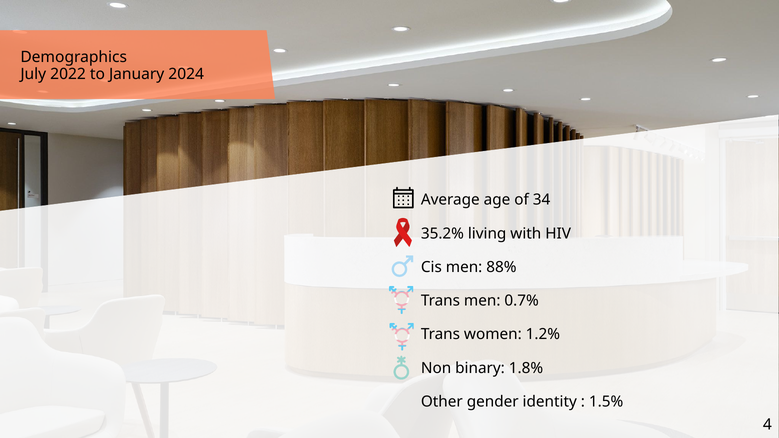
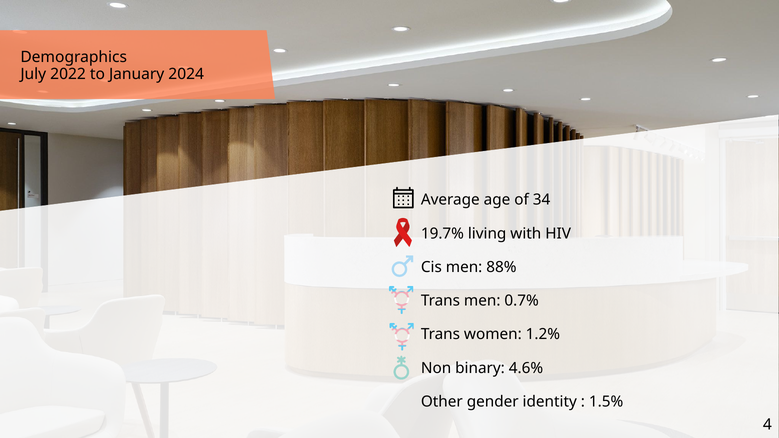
35.2%: 35.2% -> 19.7% (442, 234)
1.8%: 1.8% -> 4.6% (526, 368)
